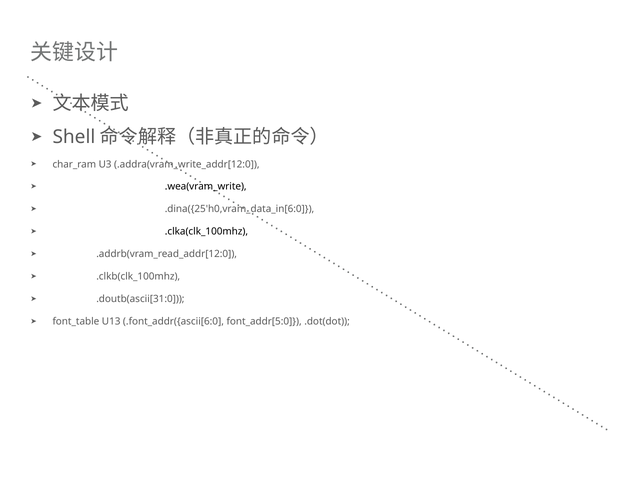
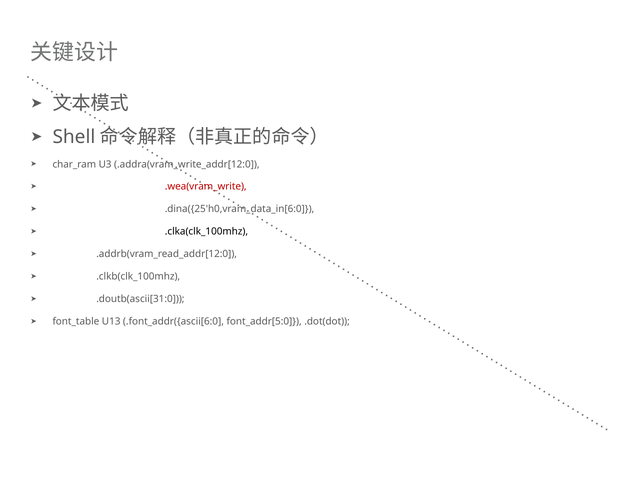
.wea(vram_write colour: black -> red (206, 187)
